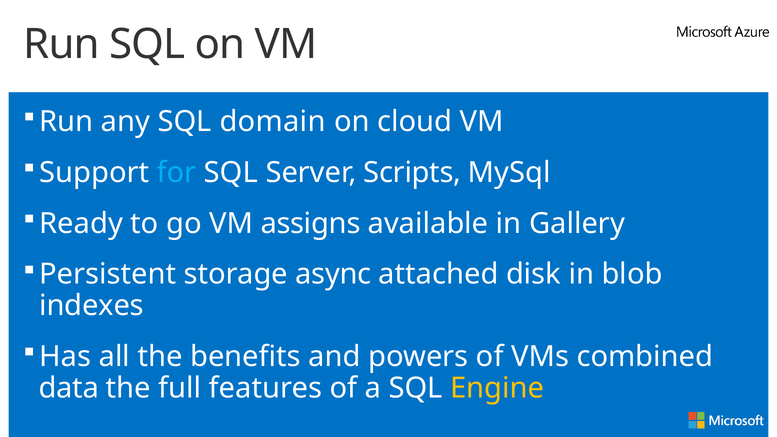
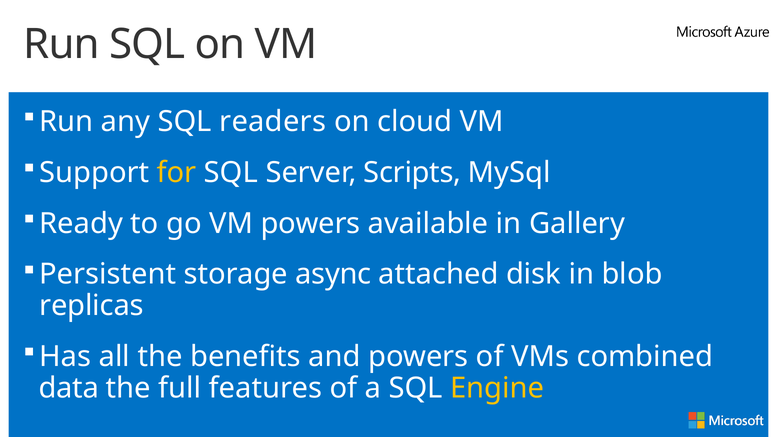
domain: domain -> readers (273, 122)
for colour: light blue -> yellow (177, 173)
VM assigns: assigns -> powers (311, 224)
indexes: indexes -> replicas (91, 306)
